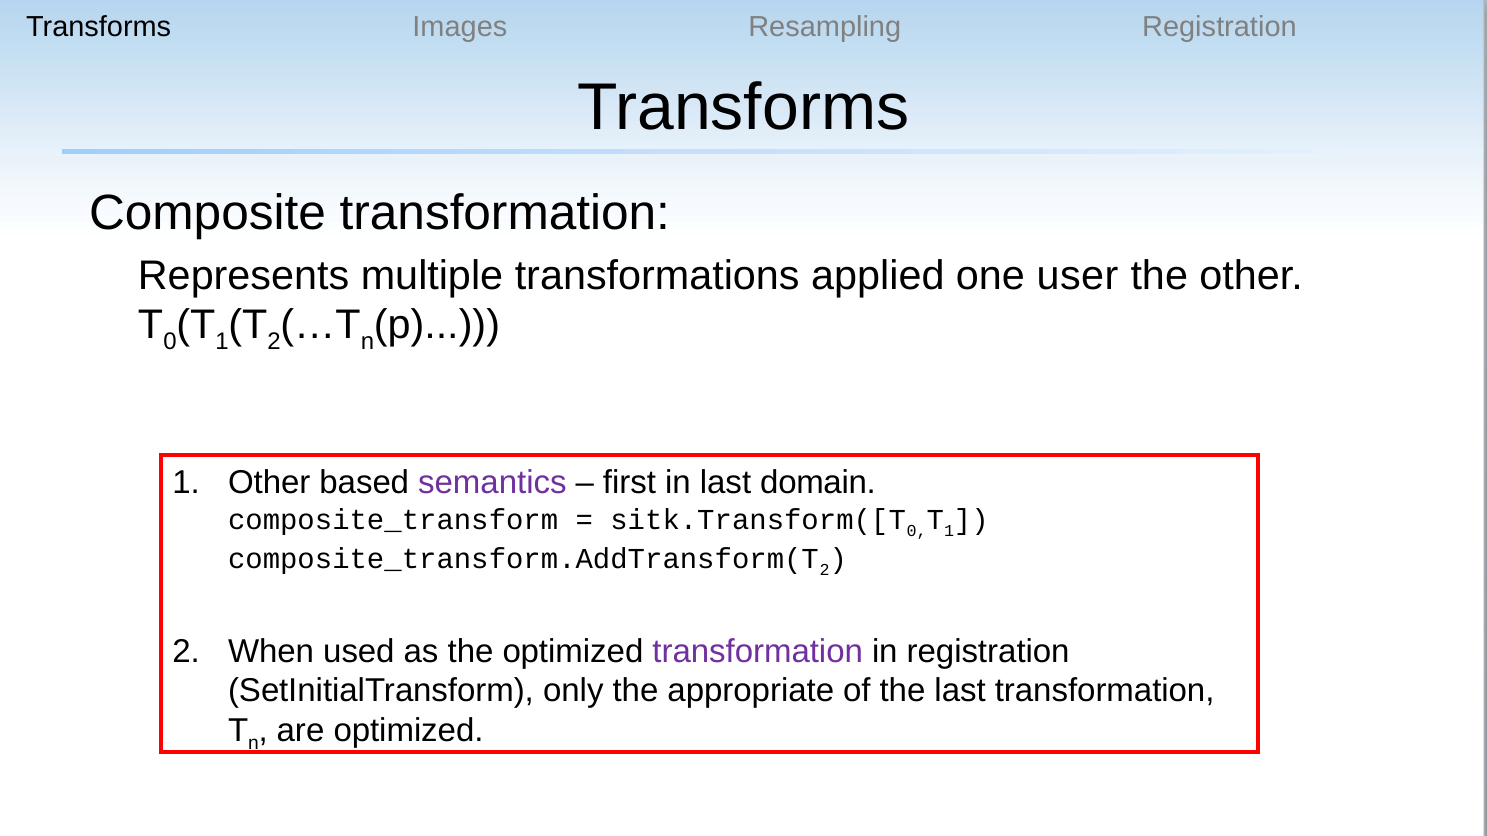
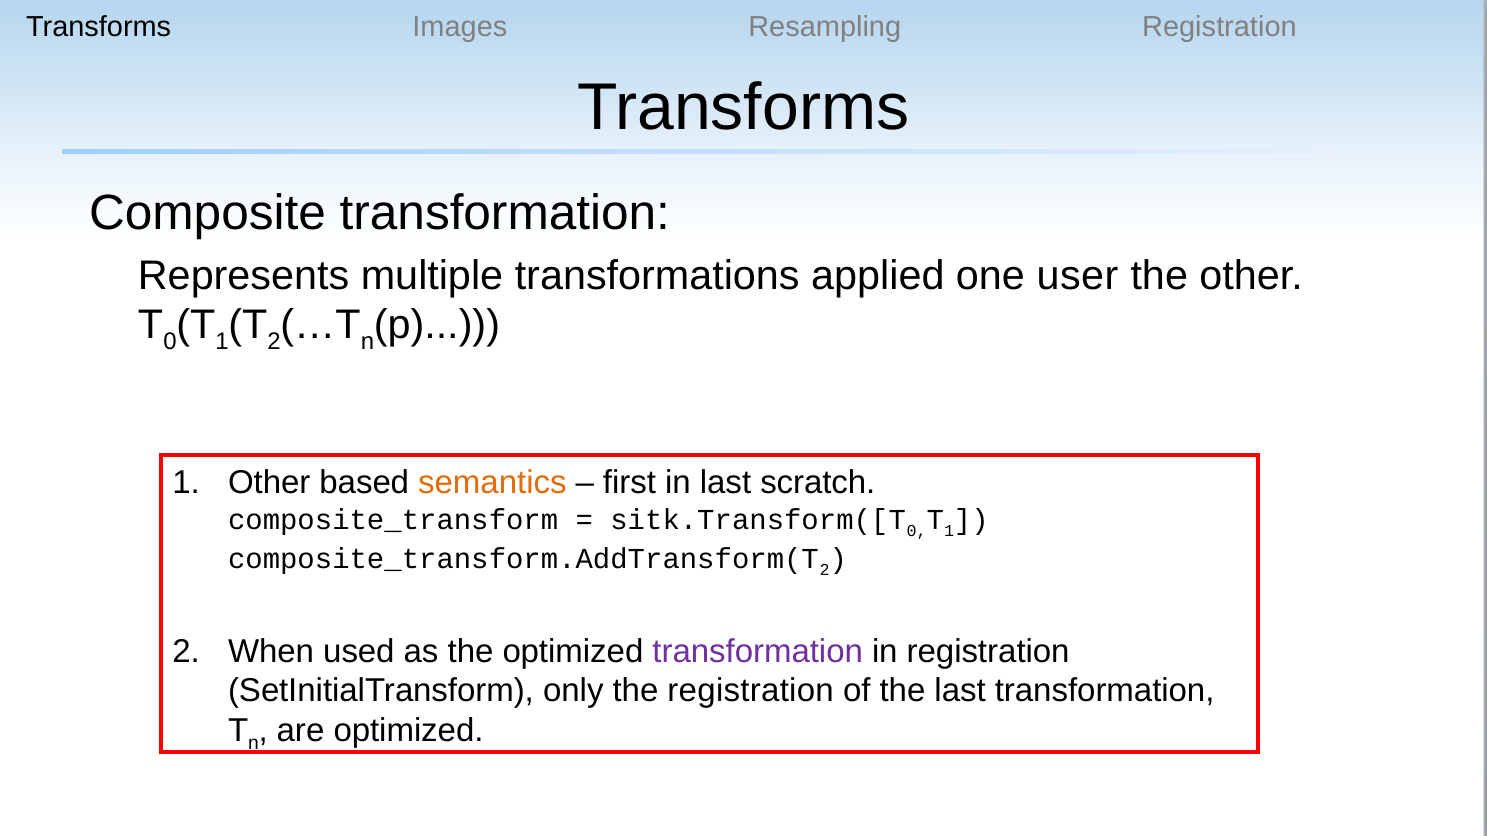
semantics colour: purple -> orange (492, 483)
domain: domain -> scratch (818, 483)
the appropriate: appropriate -> registration (751, 691)
